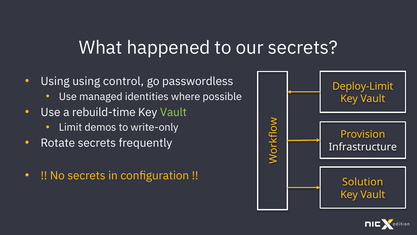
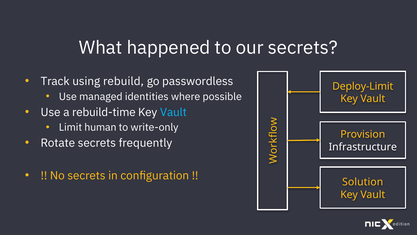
Using: Using -> Track (55, 81)
control: control -> rebuild (123, 81)
Vault colour: light green -> light blue (173, 112)
demos: demos -> human (100, 127)
